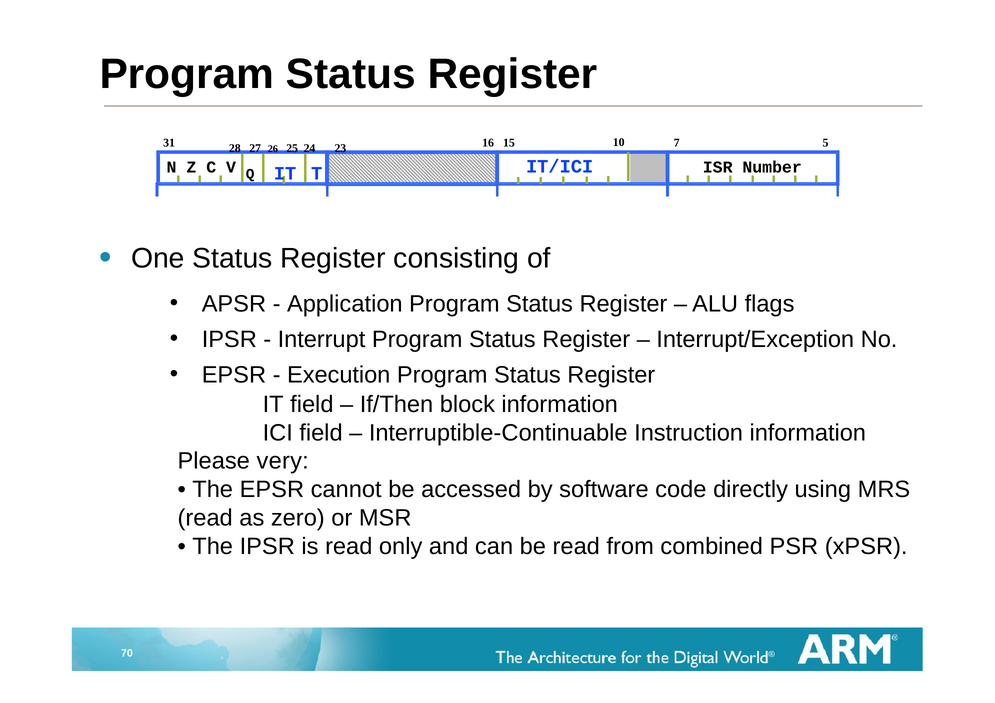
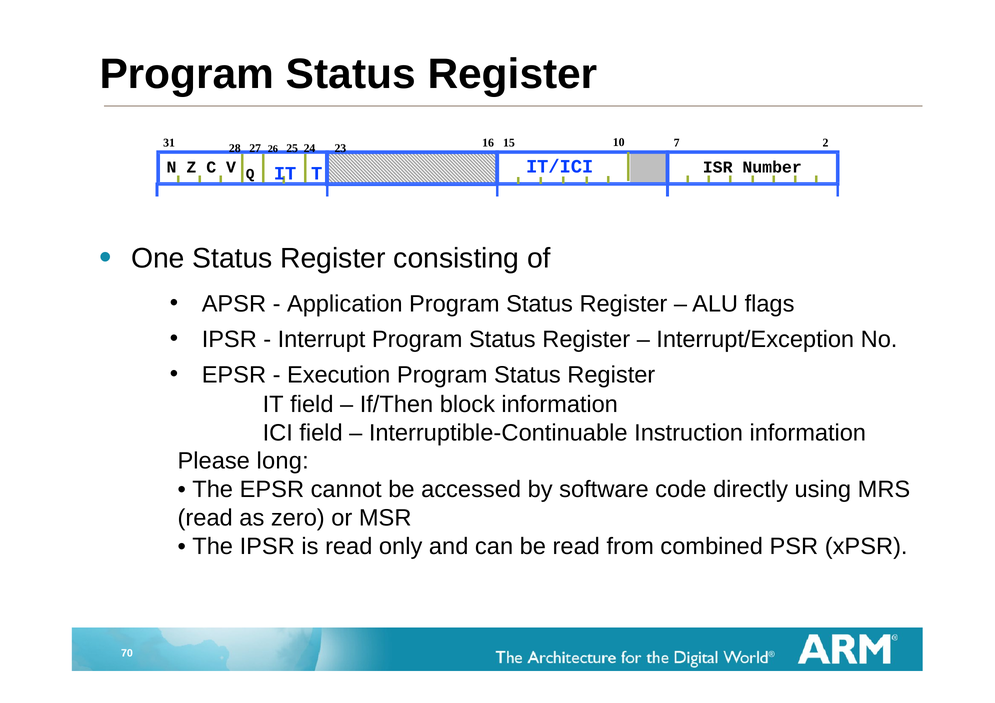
5: 5 -> 2 (826, 143)
very: very -> long (283, 461)
